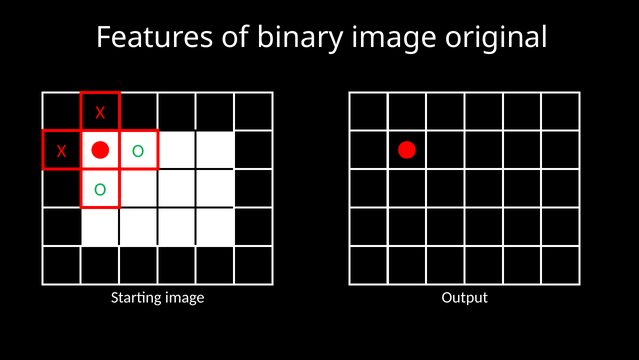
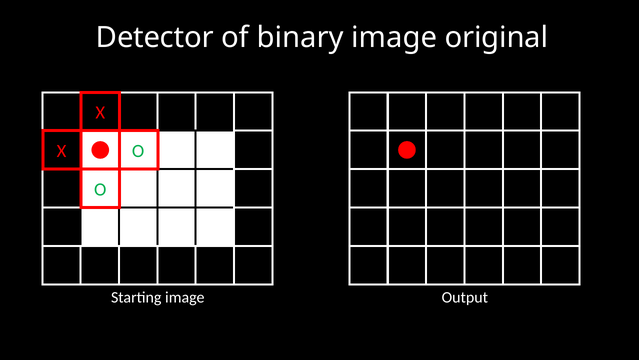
Features: Features -> Detector (155, 37)
